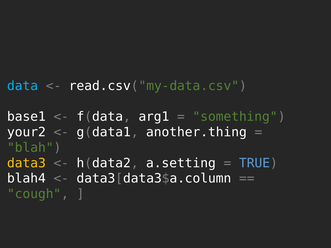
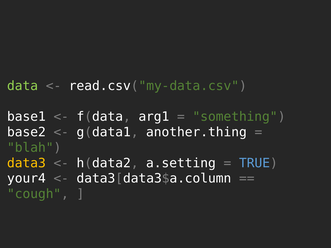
data colour: light blue -> light green (23, 86)
your2: your2 -> base2 (26, 132)
blah4: blah4 -> your4 (26, 179)
